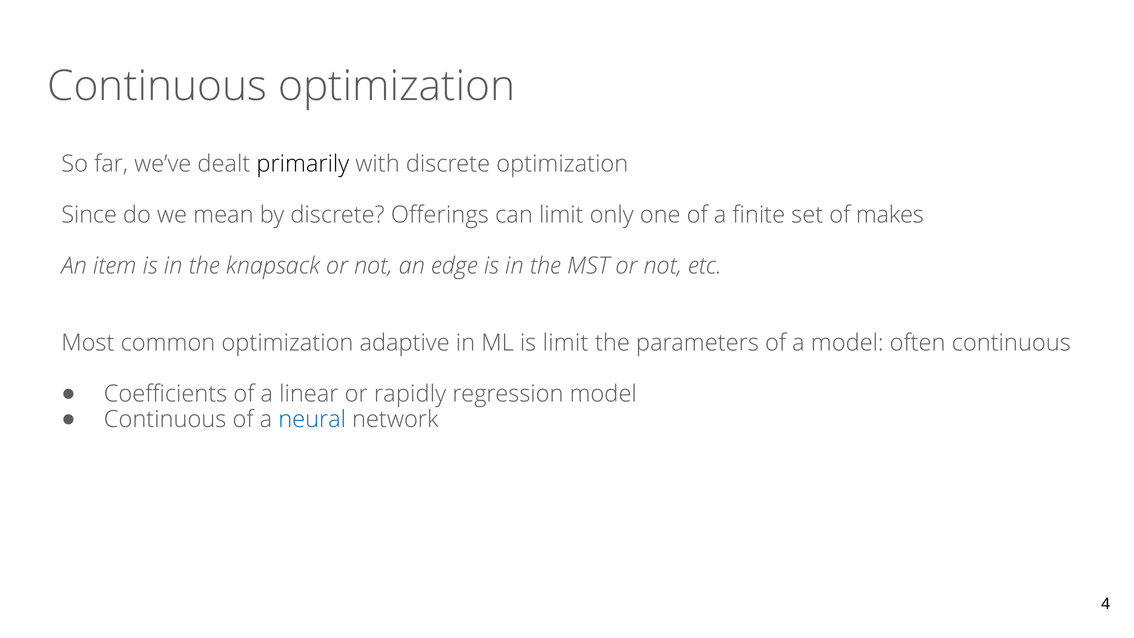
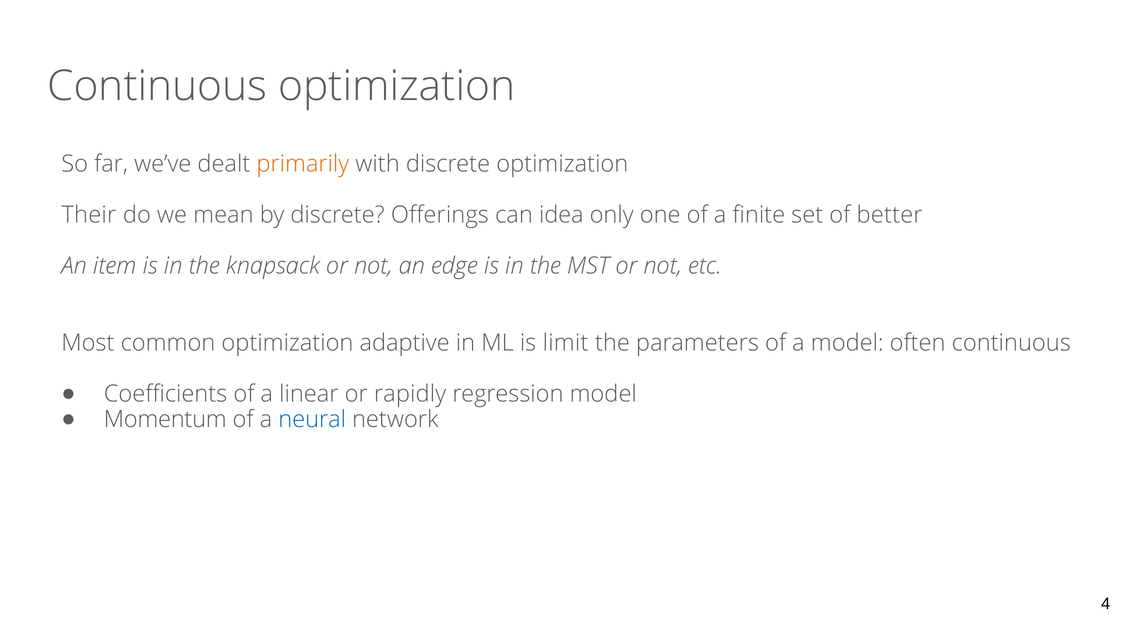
primarily colour: black -> orange (303, 164)
Since: Since -> Their (89, 215)
can limit: limit -> idea (561, 215)
makes: makes -> better (890, 215)
Continuous: Continuous -> Momentum (165, 419)
